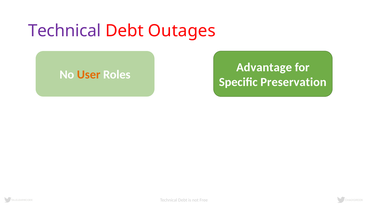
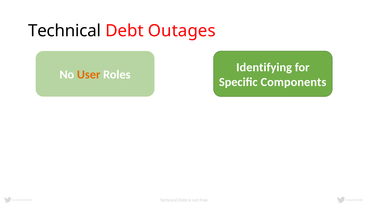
Technical colour: purple -> black (65, 31)
Advantage: Advantage -> Identifying (264, 67)
Preservation: Preservation -> Components (293, 82)
